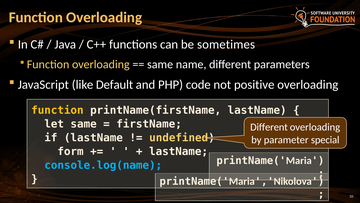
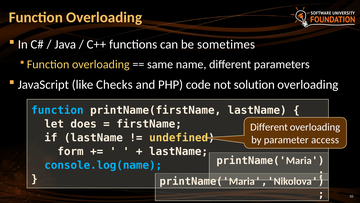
Default: Default -> Checks (114, 85)
positive: positive -> solution (254, 85)
function colour: yellow -> light blue (57, 110)
let same: same -> does (84, 124)
special: special -> access (325, 140)
